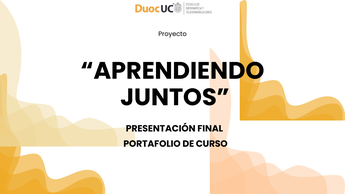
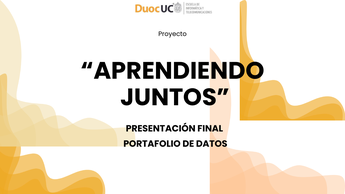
CURSO: CURSO -> DATOS (212, 144)
